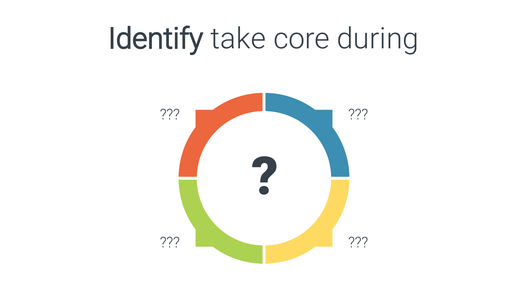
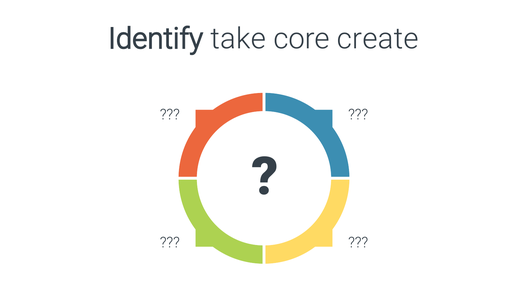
during: during -> create (378, 39)
